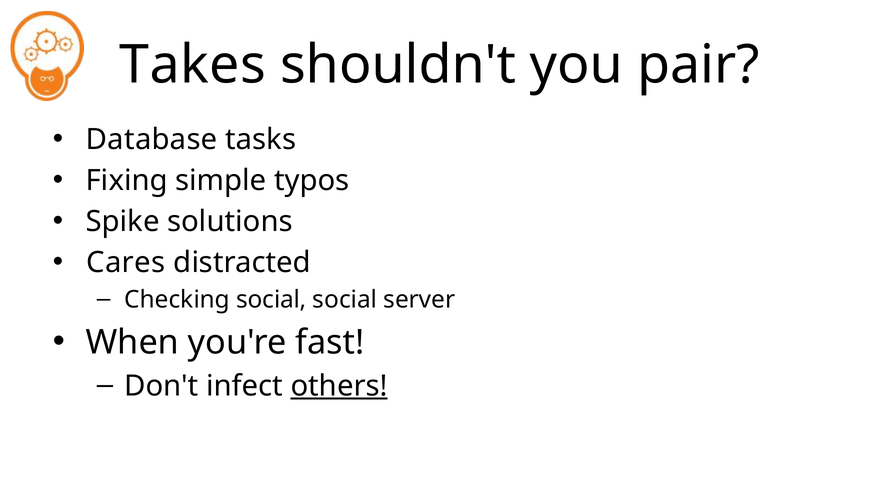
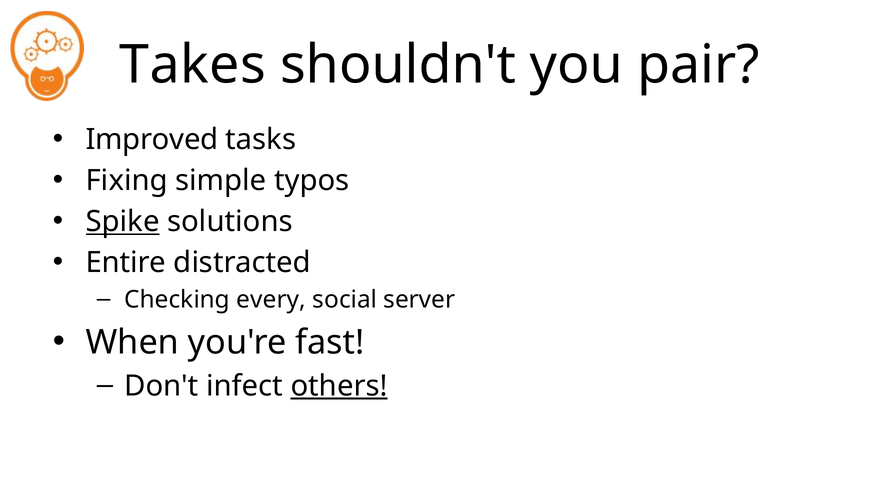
Database: Database -> Improved (152, 140)
Spike underline: none -> present (123, 222)
Cares: Cares -> Entire (126, 263)
Checking social: social -> every (271, 300)
